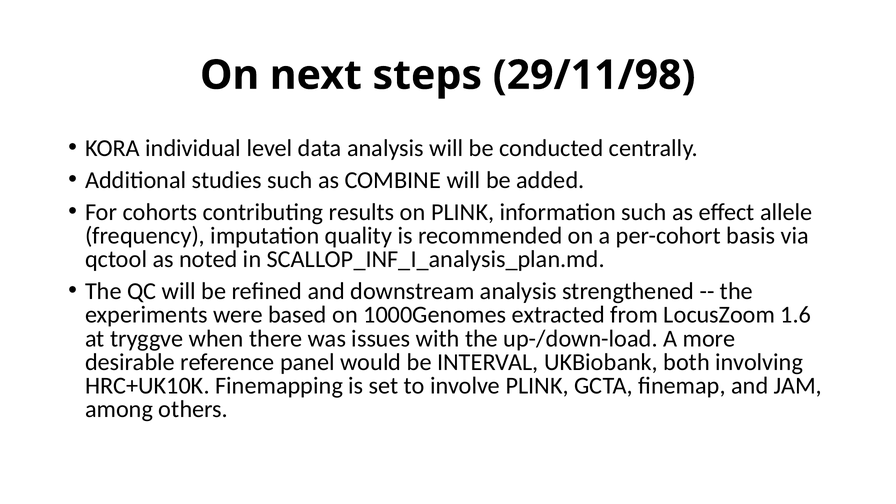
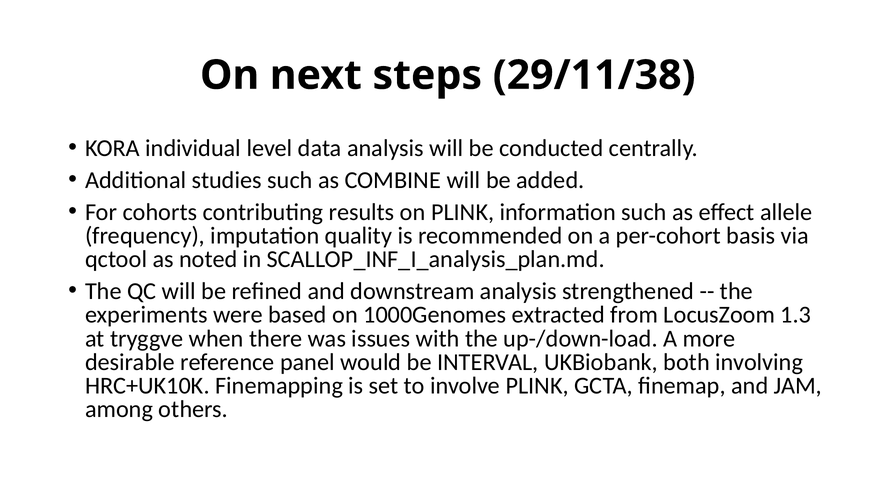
29/11/98: 29/11/98 -> 29/11/38 (594, 75)
1.6: 1.6 -> 1.3 (796, 315)
